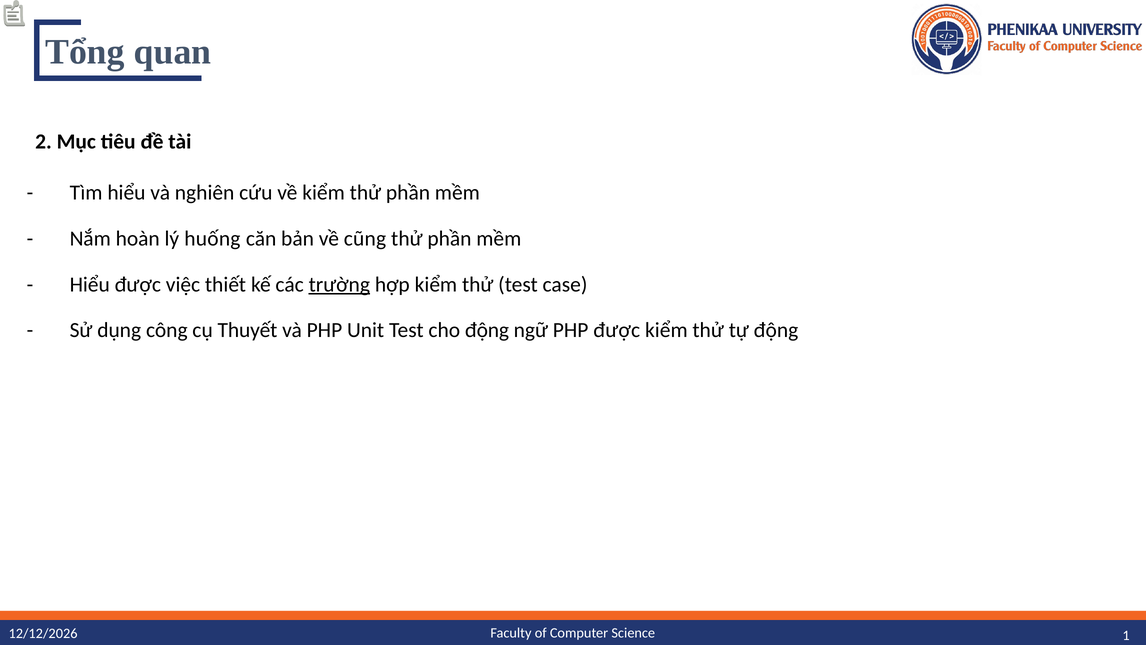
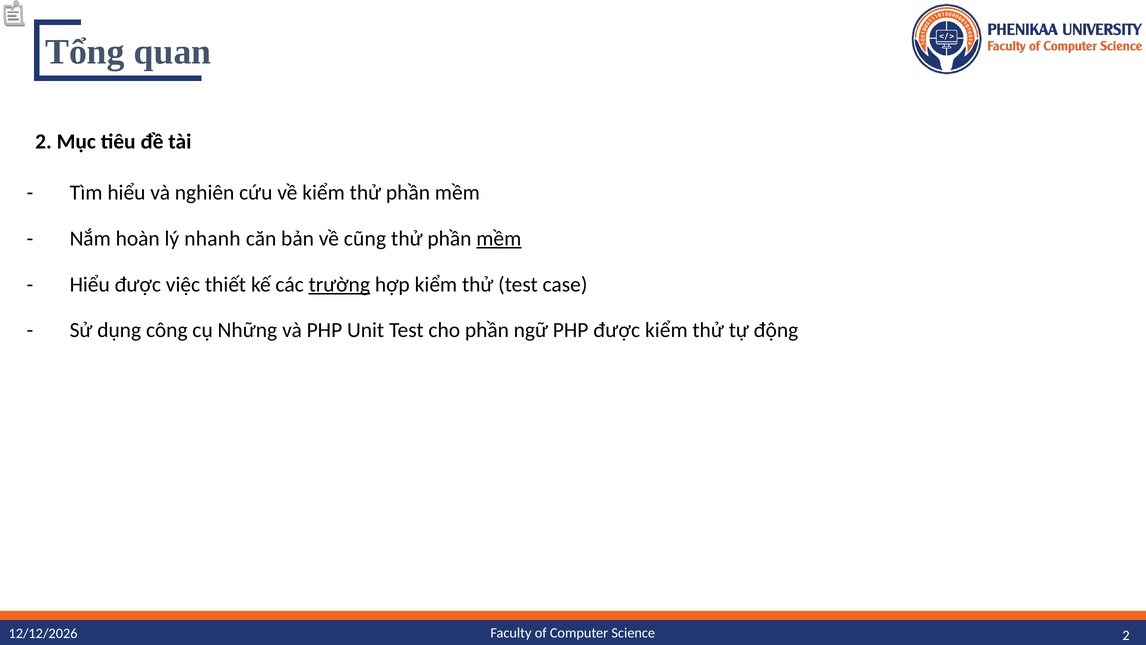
huống: huống -> nhanh (212, 239)
mềm underline: none -> present (499, 239)
Thuyết: Thuyết -> Những (247, 330)
cho động: động -> phần (487, 330)
Science 1: 1 -> 2 (1126, 635)
